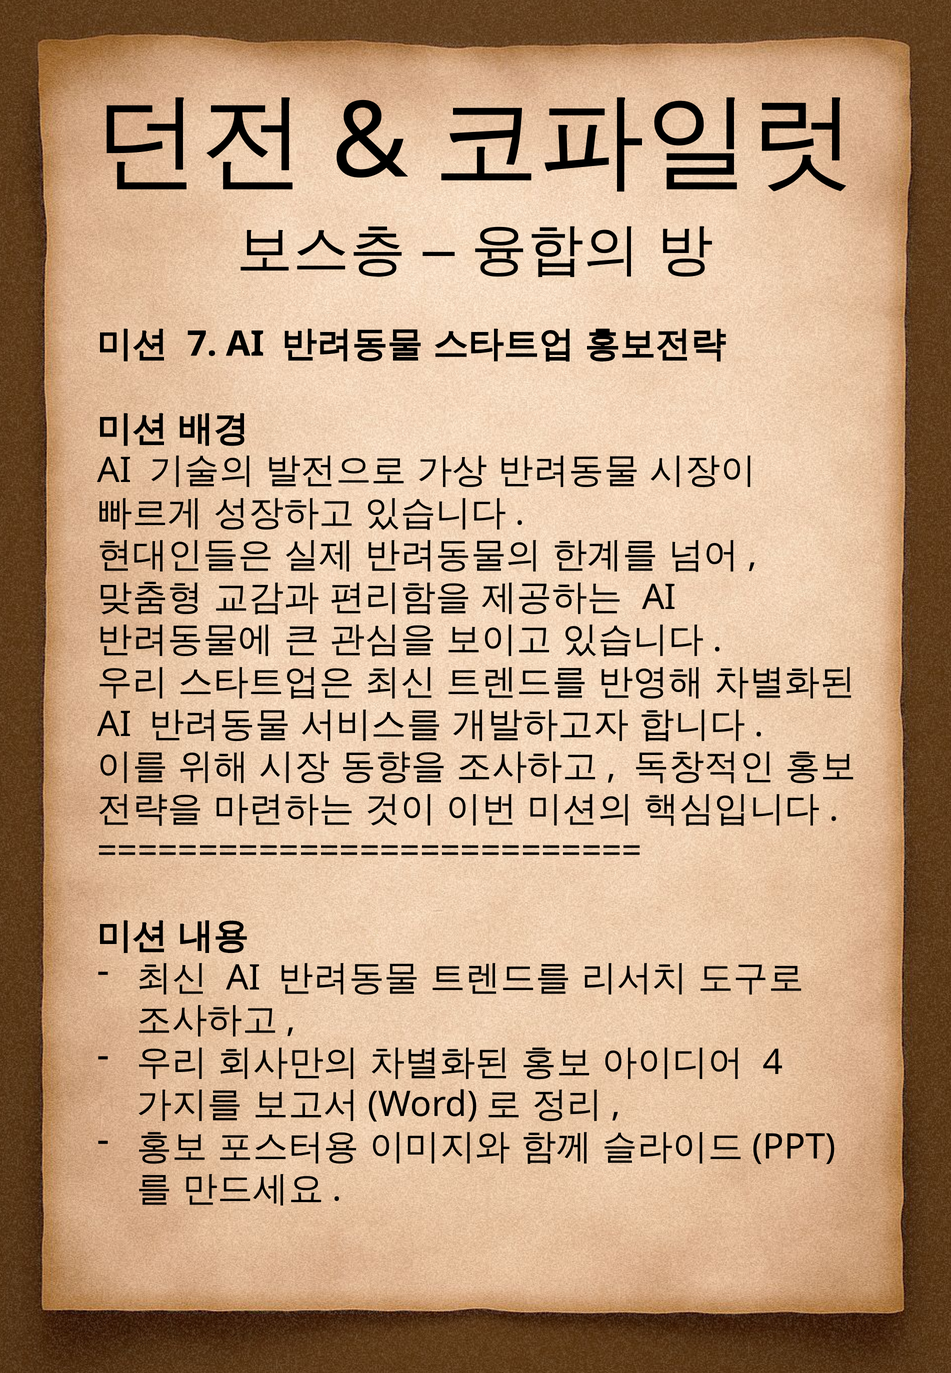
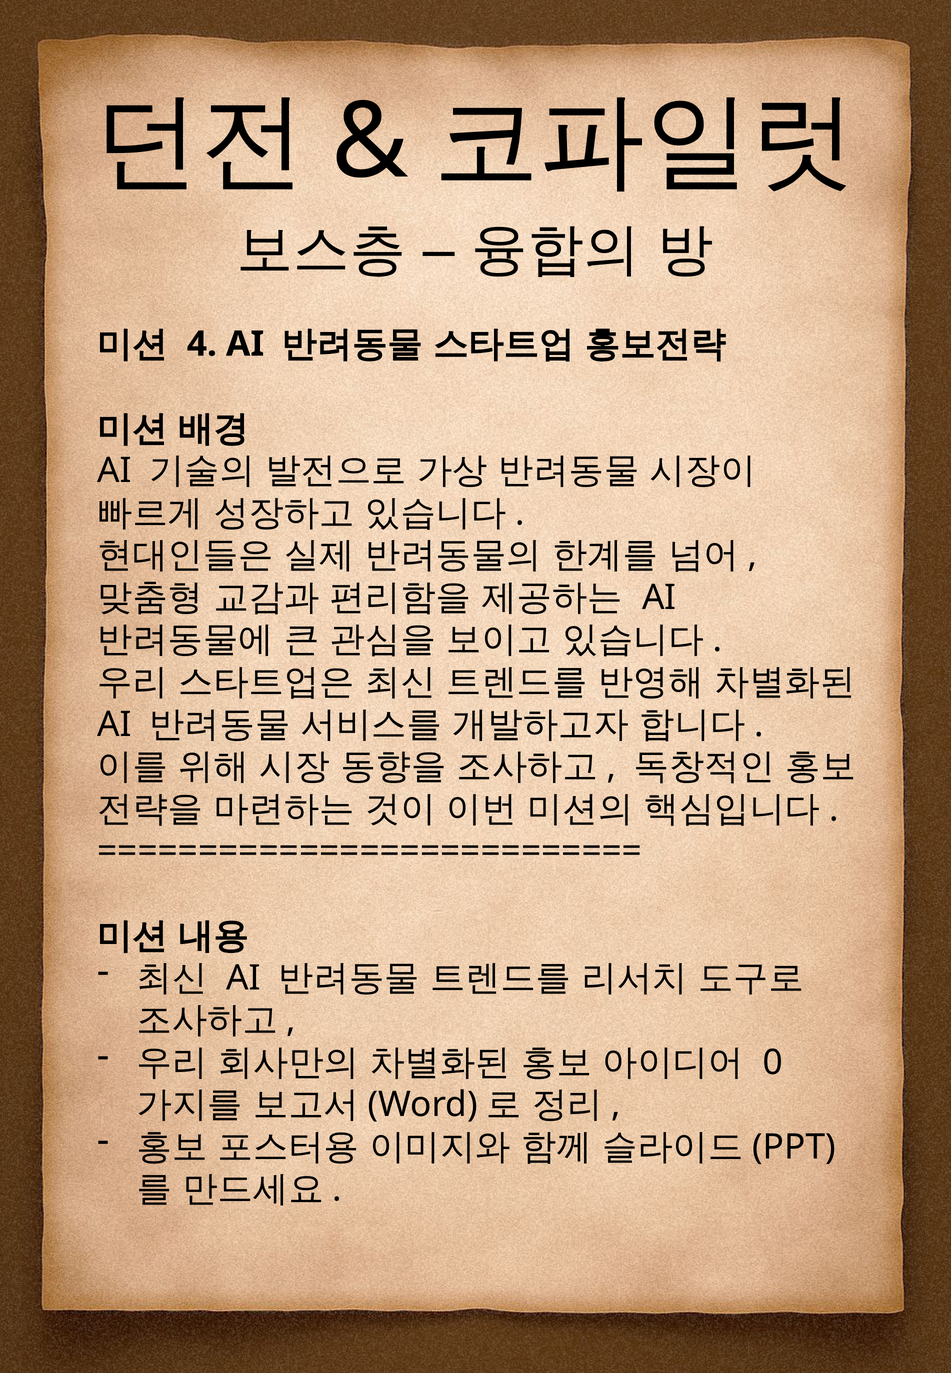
7: 7 -> 4 (202, 344)
4: 4 -> 0 (773, 1063)
